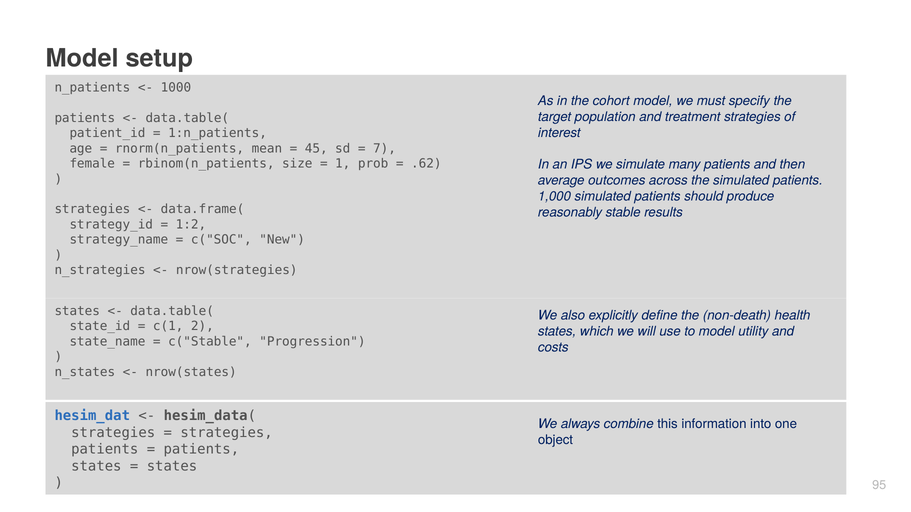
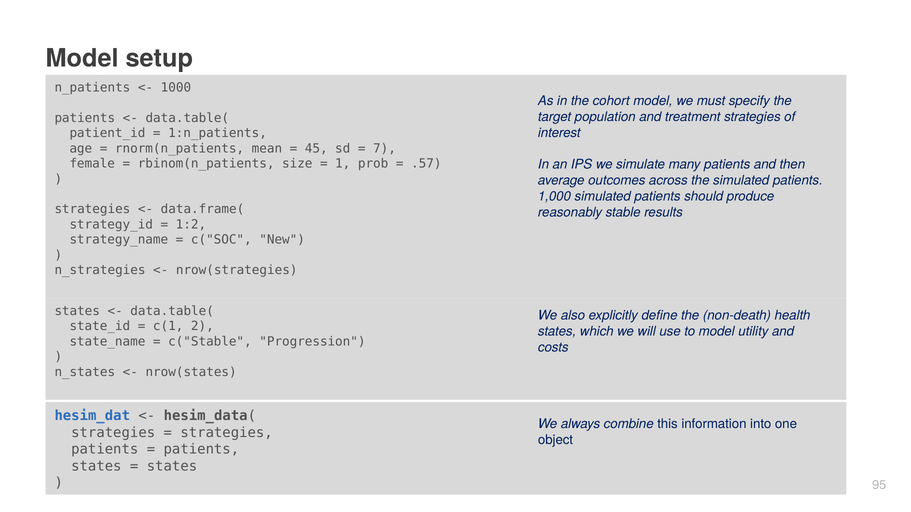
.62: .62 -> .57 (426, 164)
